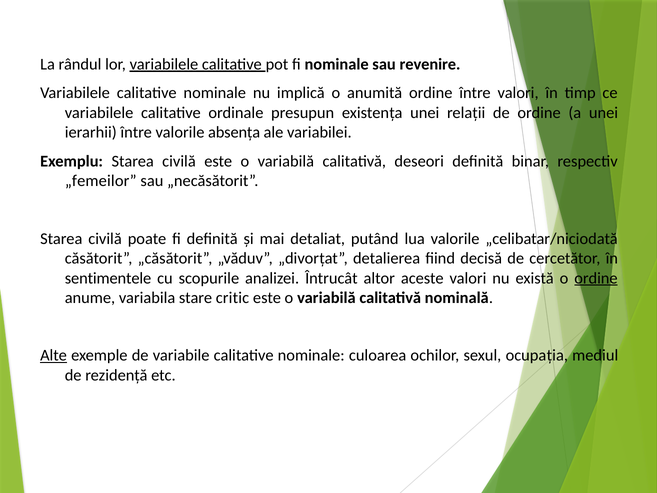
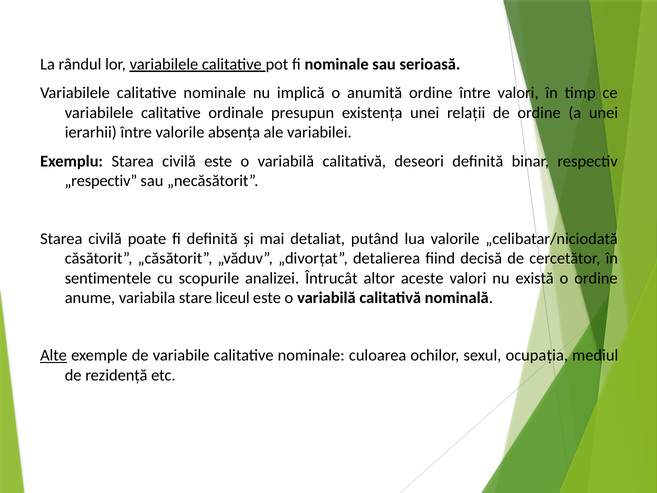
revenire: revenire -> serioasă (430, 64)
„femeilor: „femeilor -> „respectiv (101, 181)
ordine underline: present -> none (596, 278)
critic: critic -> liceul (233, 298)
